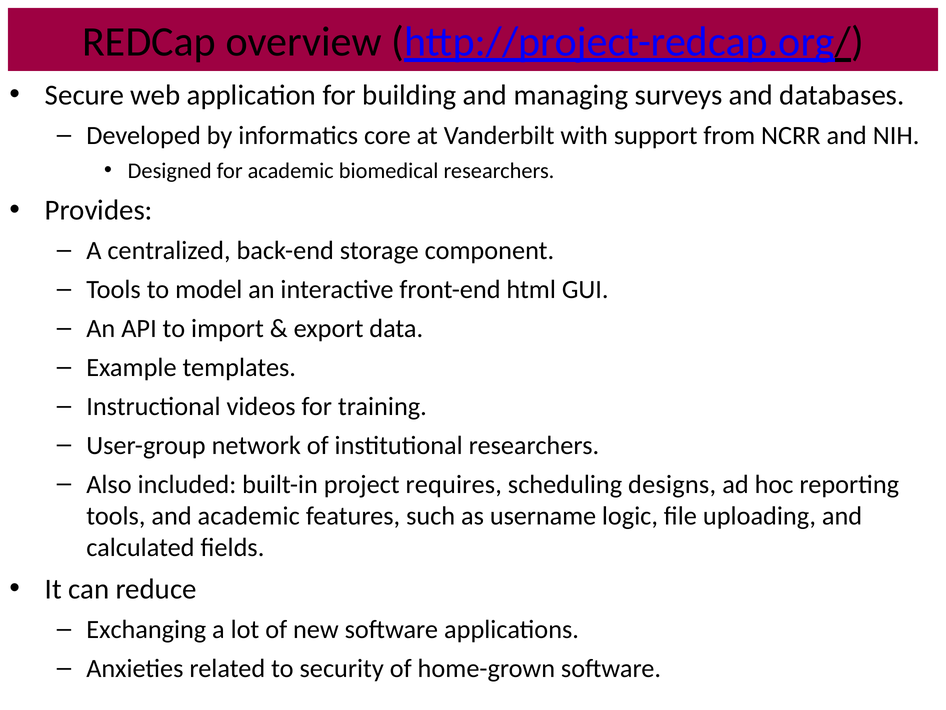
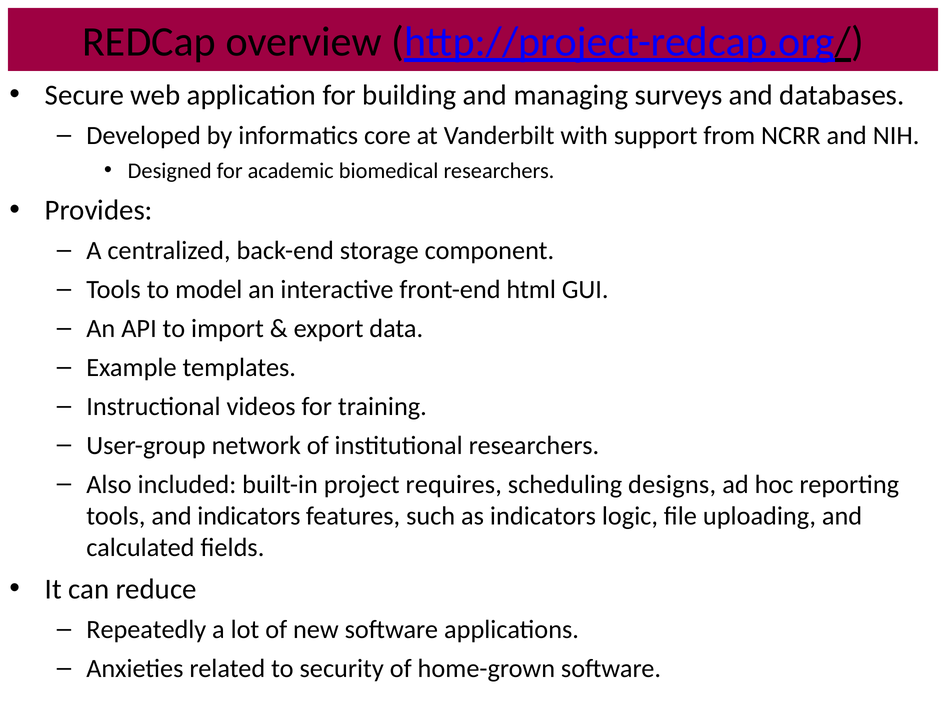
and academic: academic -> indicators (249, 516)
as username: username -> indicators (543, 516)
Exchanging: Exchanging -> Repeatedly (146, 629)
